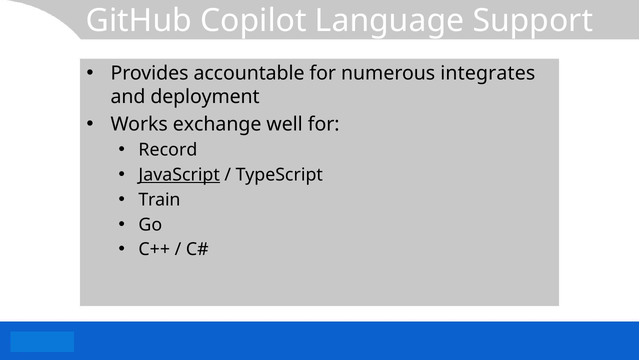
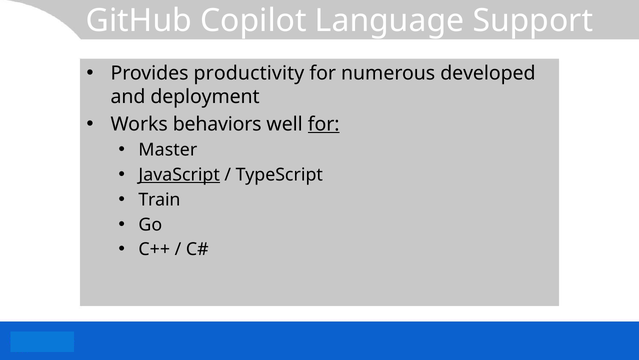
accountable: accountable -> productivity (249, 73)
integrates: integrates -> developed (488, 73)
exchange: exchange -> behaviors (217, 124)
for underline: none -> present (324, 124)
Record: Record -> Master (168, 150)
